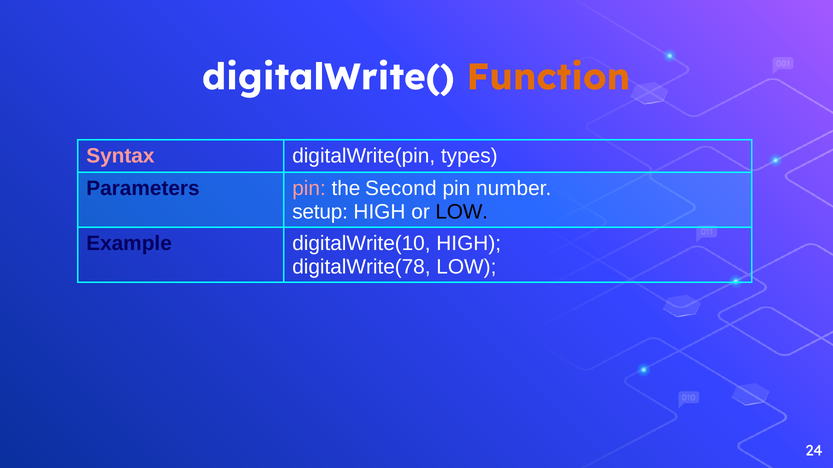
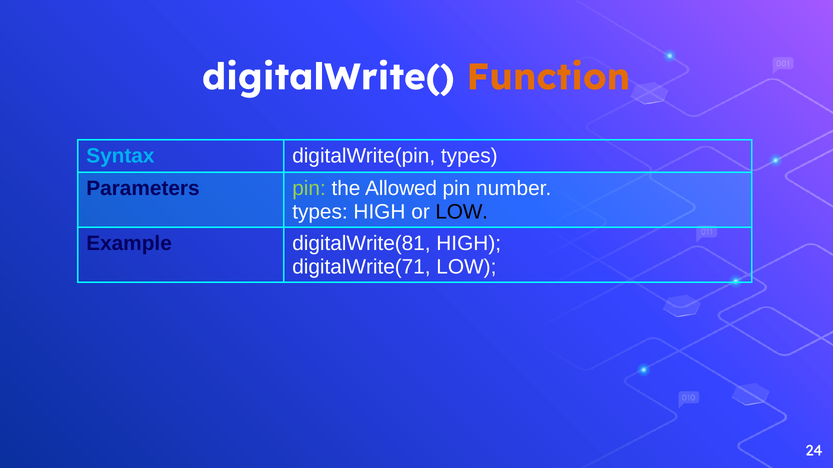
Syntax colour: pink -> light blue (120, 156)
pin colour: pink -> light green (309, 189)
Second: Second -> Allowed (401, 189)
setup: setup -> types (320, 212)
digitalWrite(10: digitalWrite(10 -> digitalWrite(81 (361, 244)
digitalWrite(78: digitalWrite(78 -> digitalWrite(71 (361, 267)
